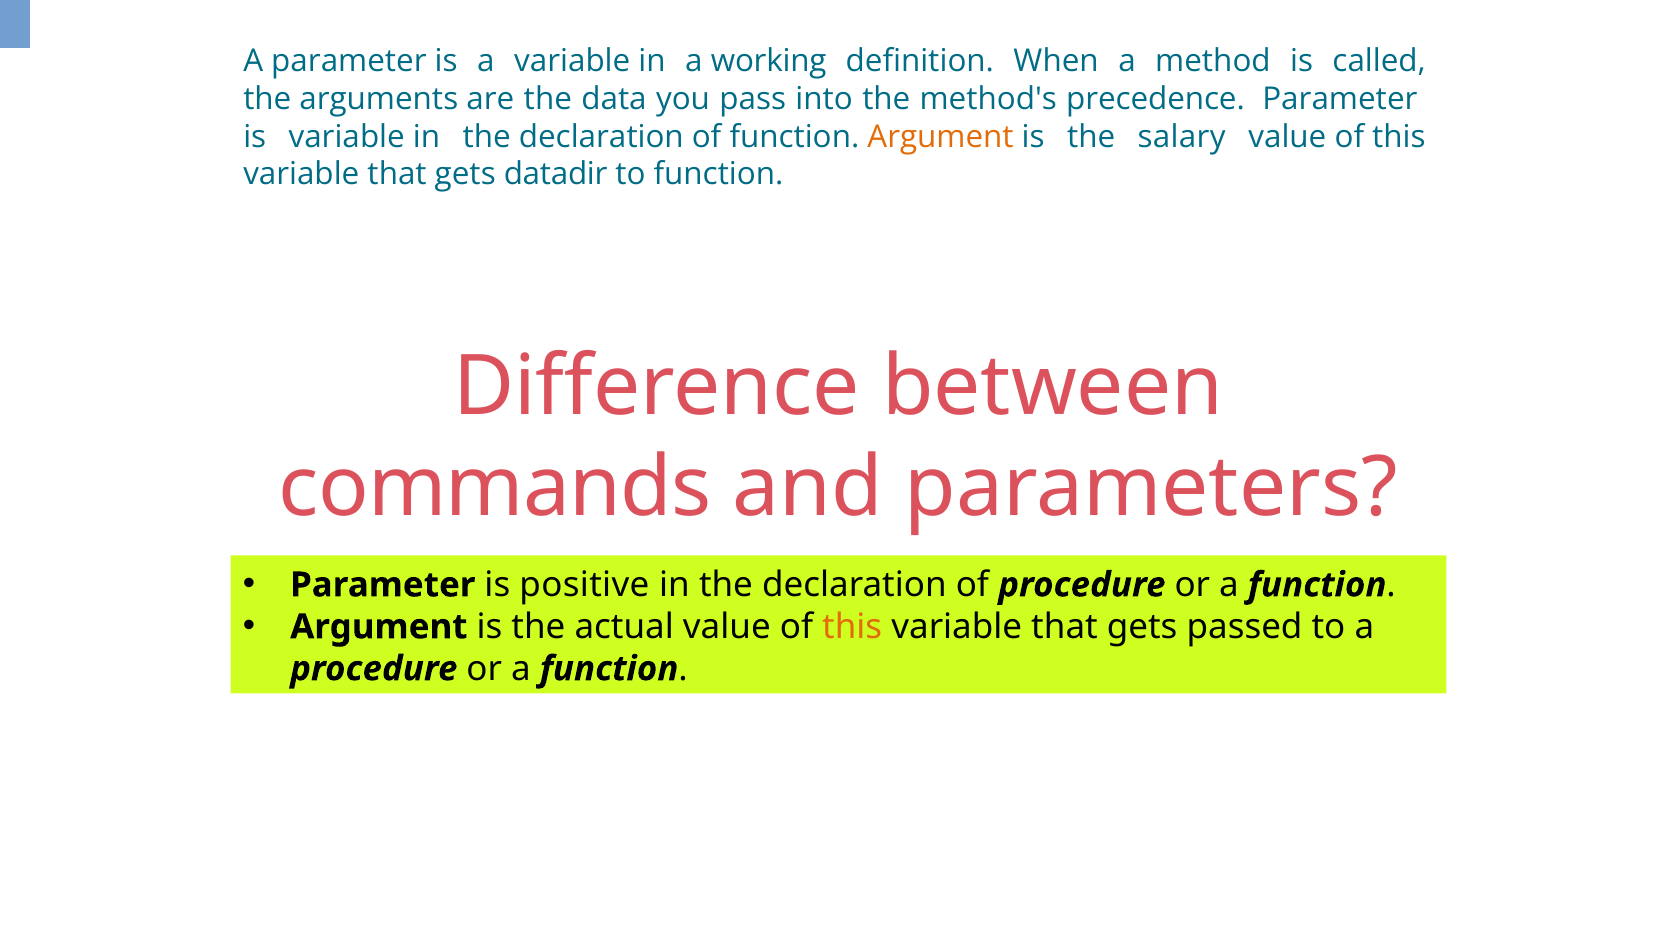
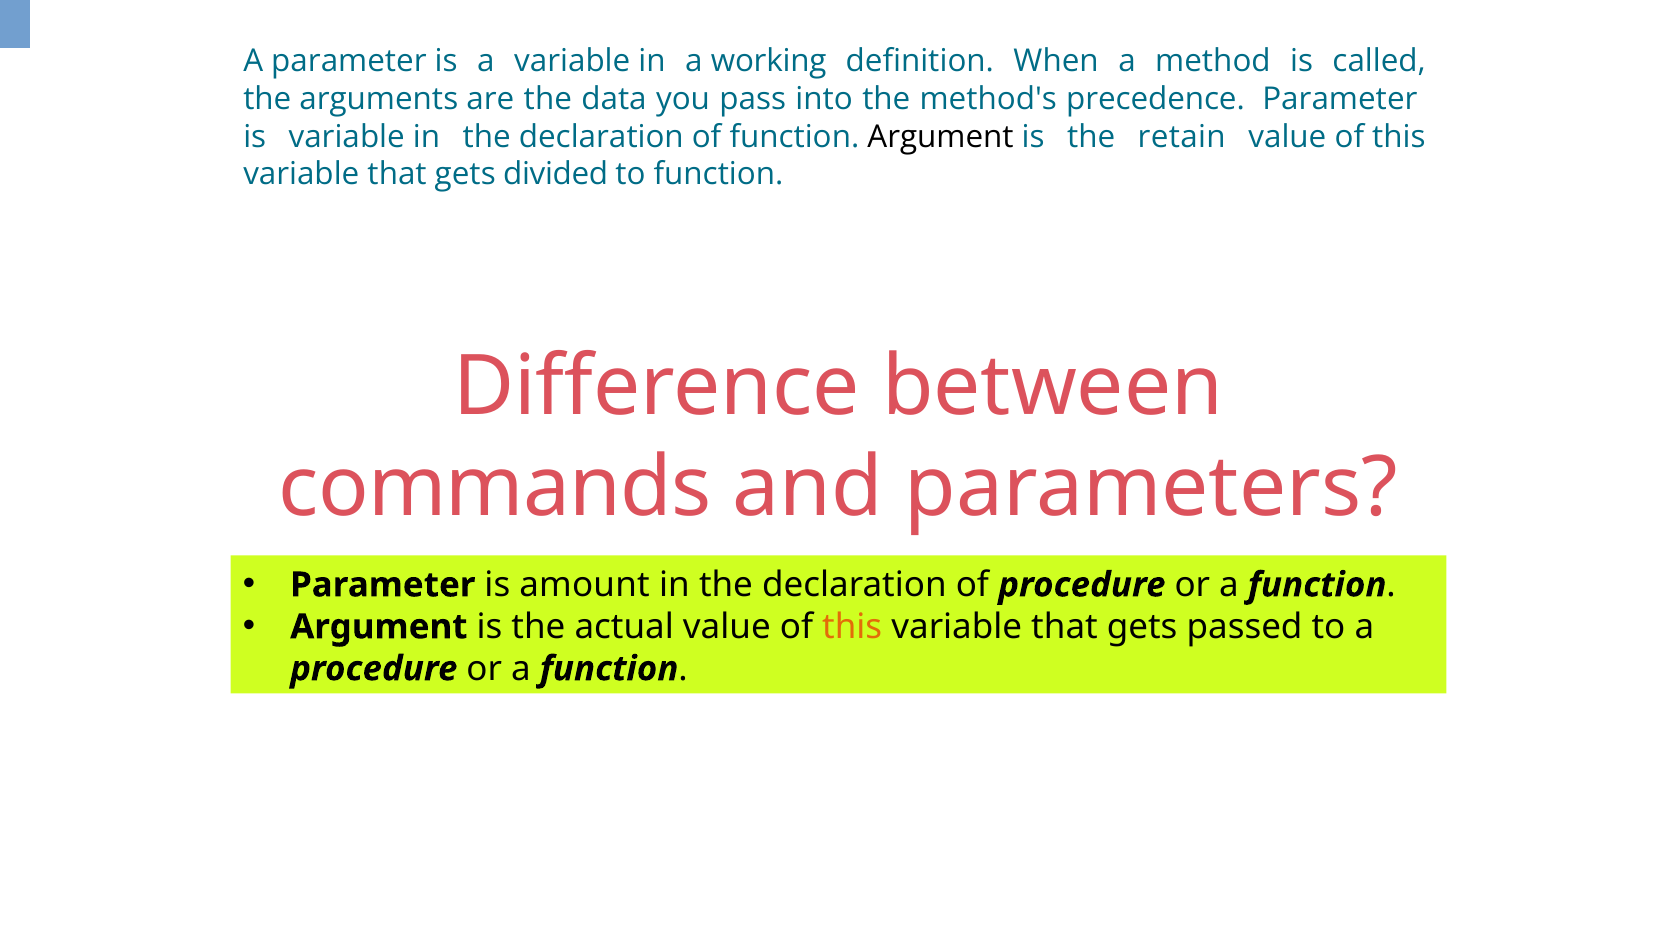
Argument colour: orange -> black (941, 137)
salary: salary -> retain (1182, 137)
datadir: datadir -> divided (556, 174)
positive: positive -> amount (585, 585)
